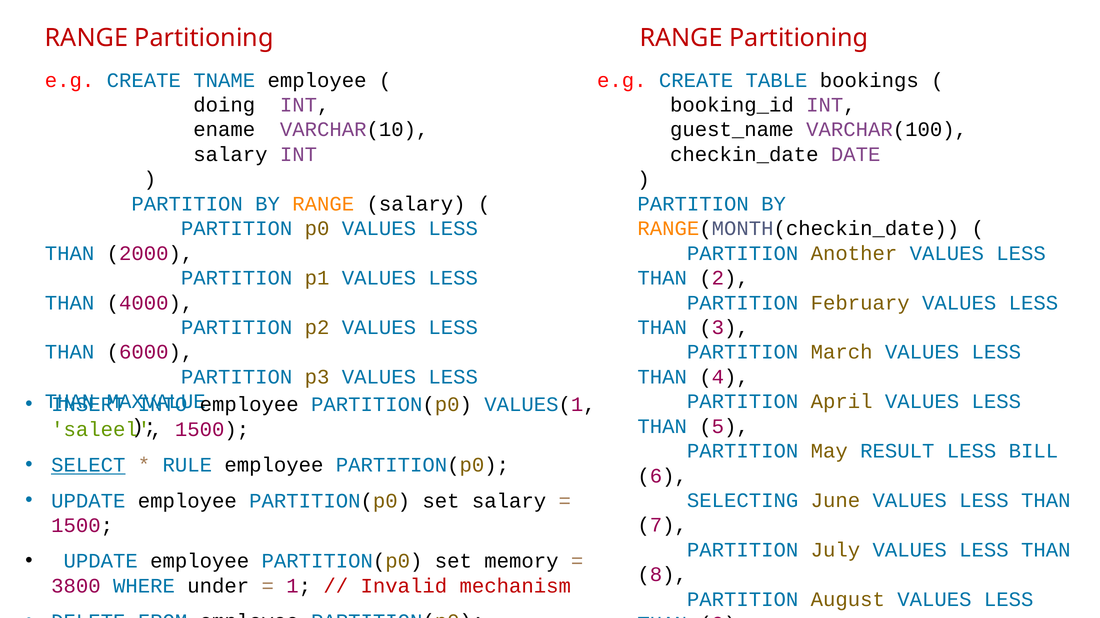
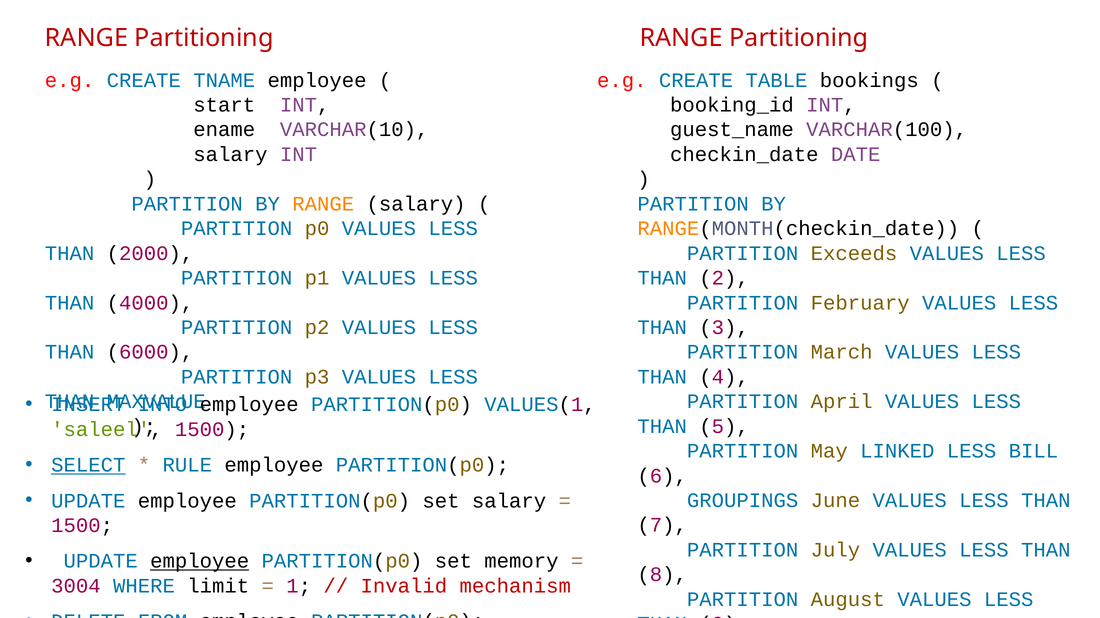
doing: doing -> start (224, 105)
Another: Another -> Exceeds (854, 254)
RESULT: RESULT -> LINKED (897, 452)
SELECTING: SELECTING -> GROUPINGS (743, 501)
employee underline: none -> present (200, 562)
3800: 3800 -> 3004 (76, 587)
under: under -> limit (218, 587)
